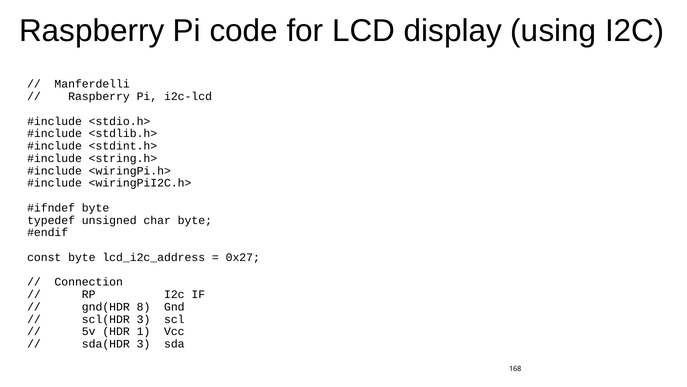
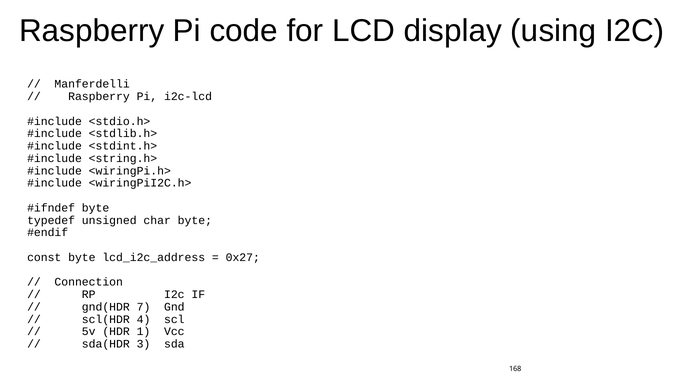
8: 8 -> 7 (144, 306)
scl(HDR 3: 3 -> 4 (144, 319)
